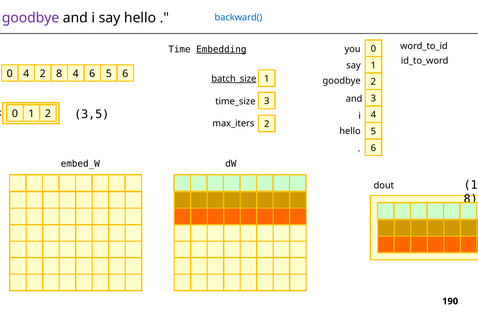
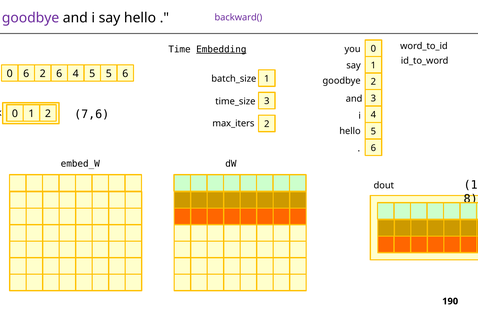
backward( colour: blue -> purple (238, 17)
0 4: 4 -> 6 (26, 74)
2 8: 8 -> 6 (59, 74)
6: 6 -> 5 (92, 74)
batch_size underline: present -> none (234, 79)
3,5: 3,5 -> 7,6 (92, 114)
